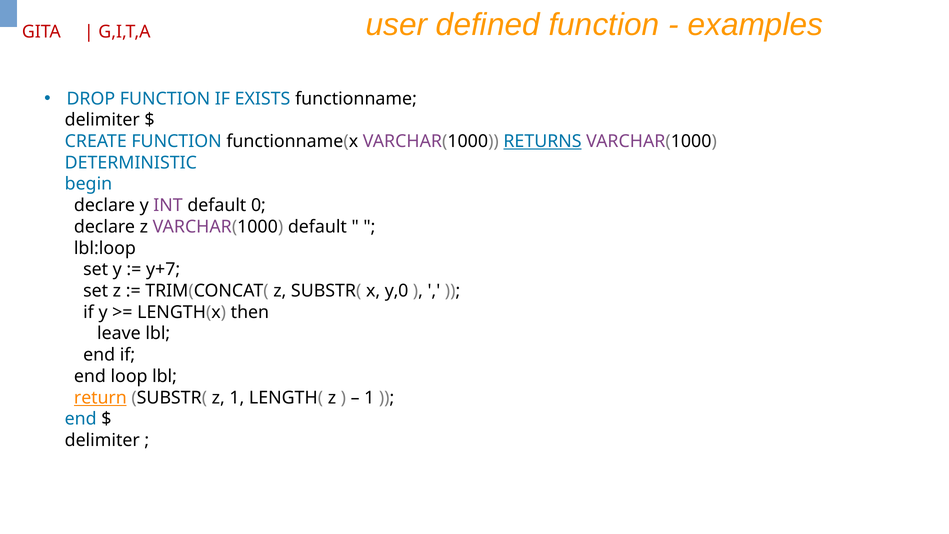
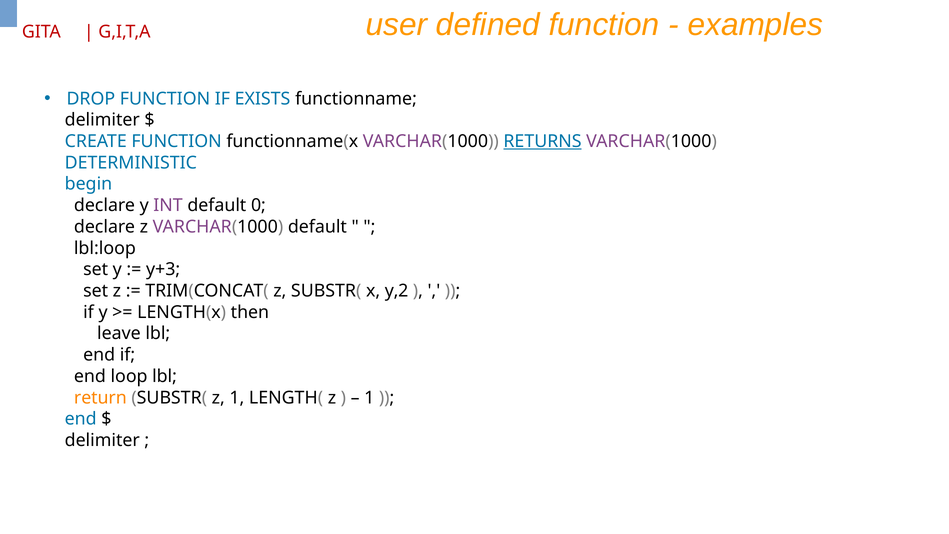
y+7: y+7 -> y+3 (163, 269)
y,0: y,0 -> y,2 (397, 291)
return underline: present -> none (100, 398)
